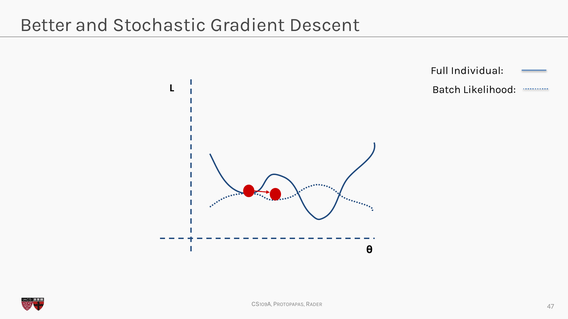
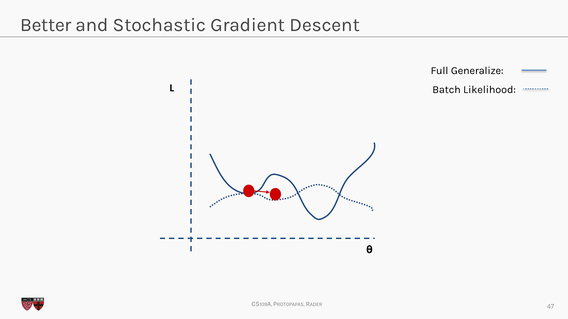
Individual: Individual -> Generalize (477, 71)
